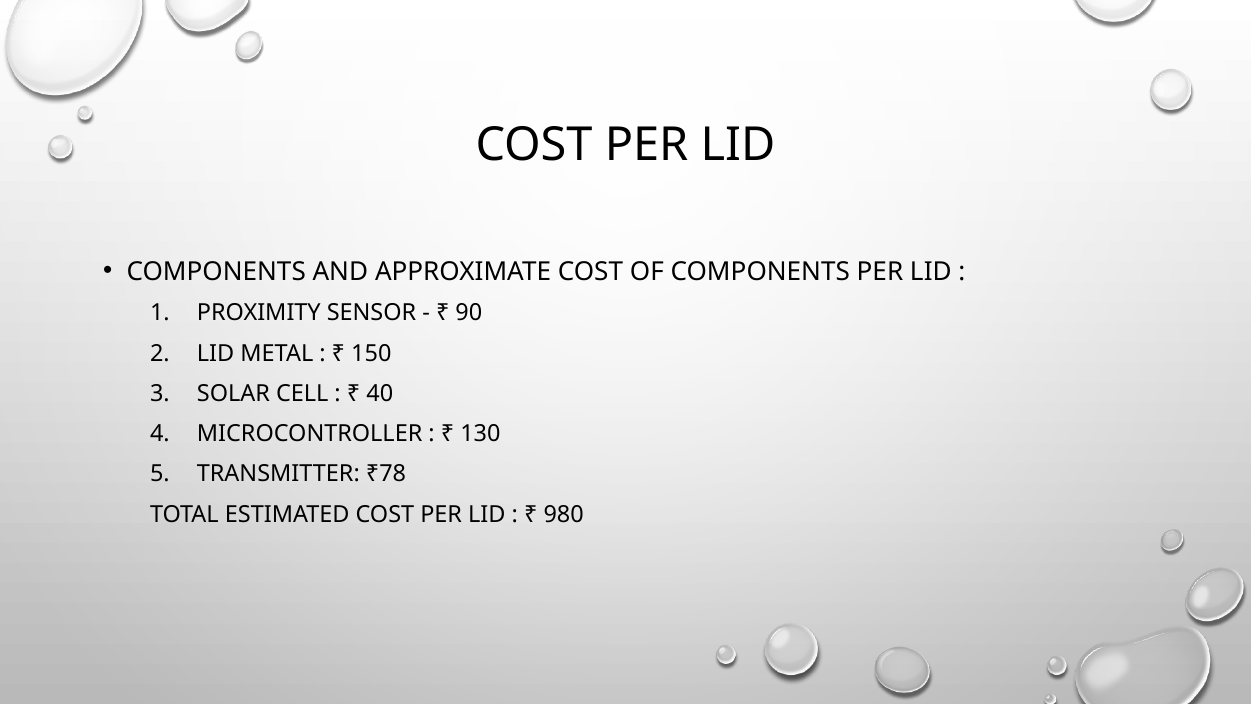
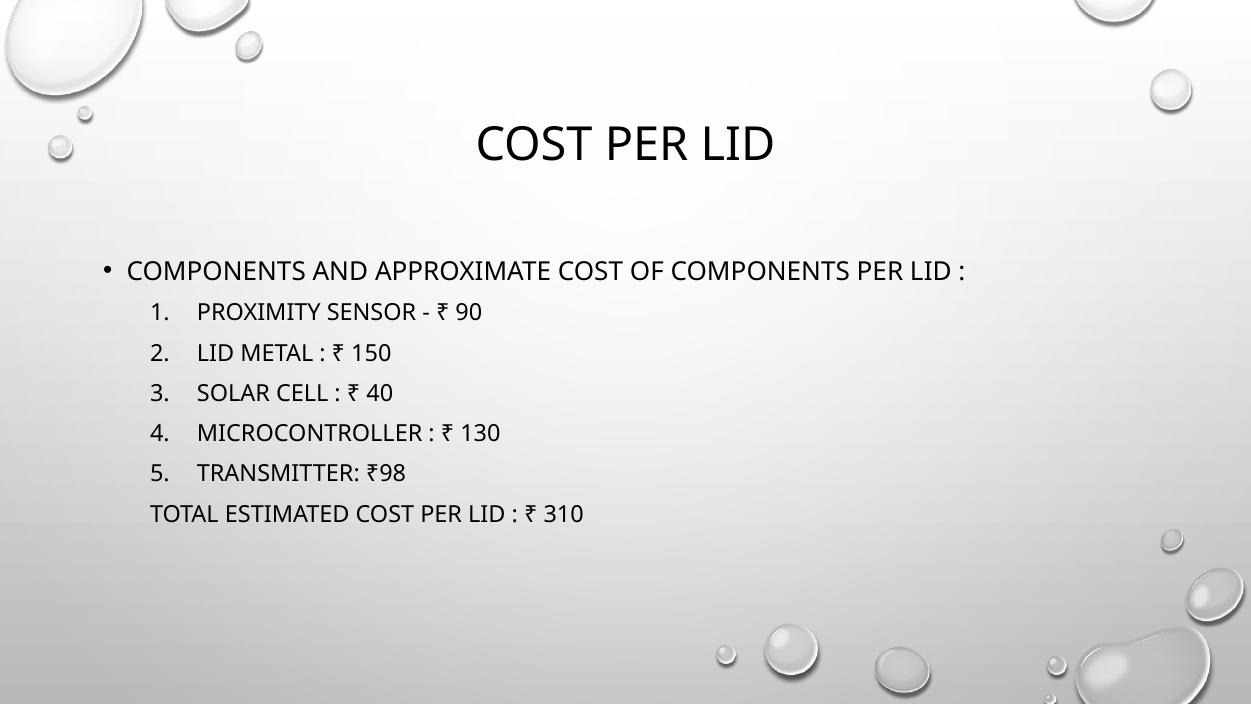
₹78: ₹78 -> ₹98 (386, 474)
980: 980 -> 310 (564, 514)
